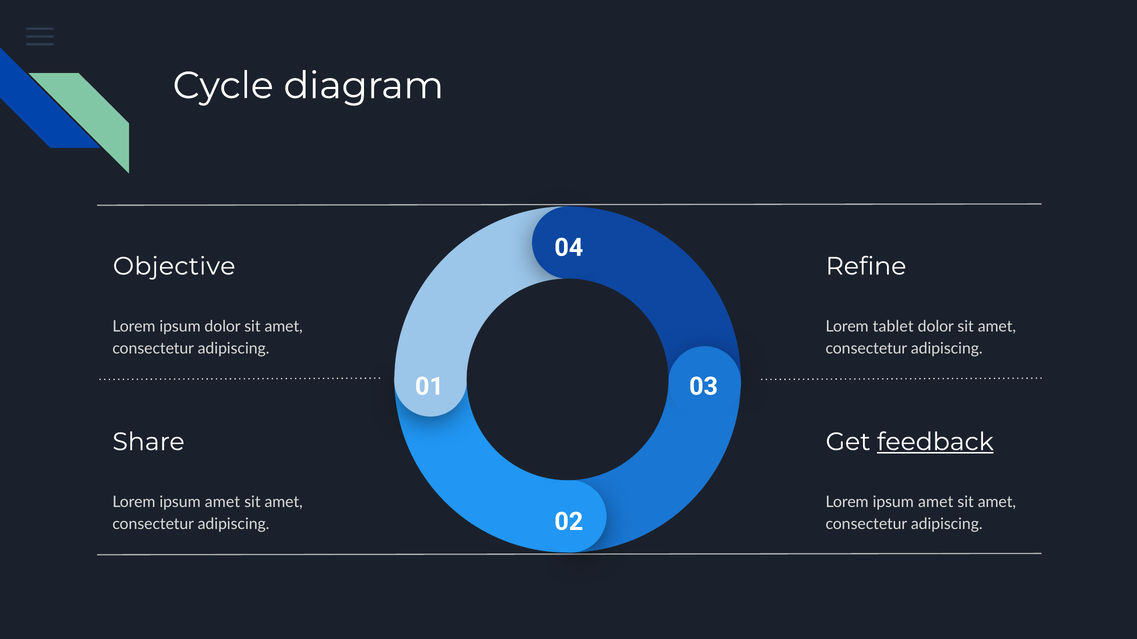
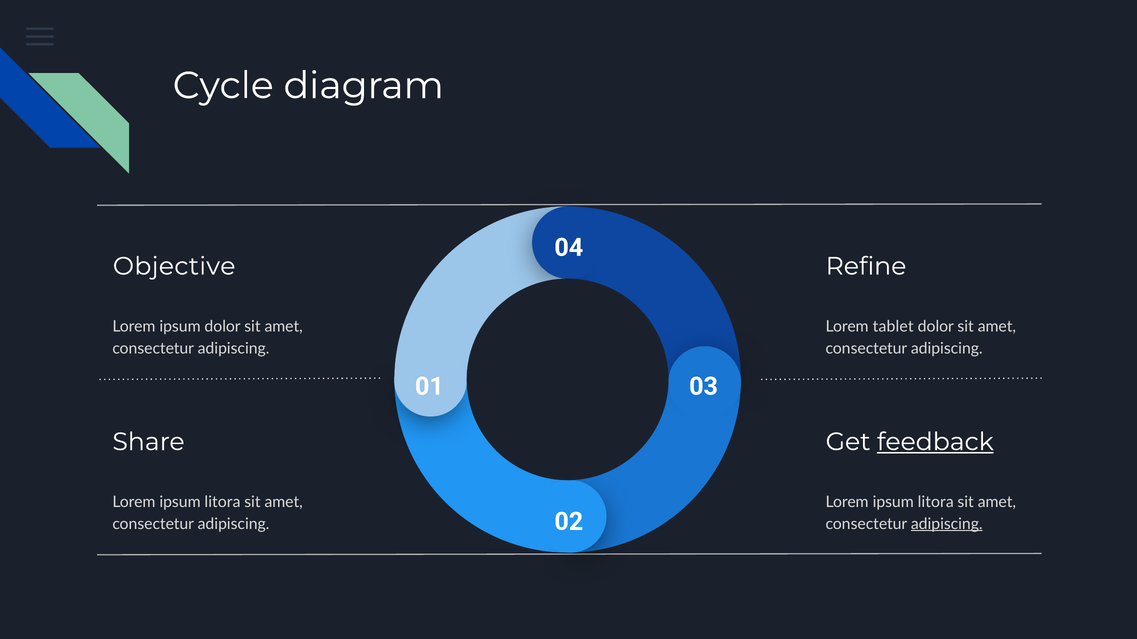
amet: amet -> litora (222, 503)
amet: amet -> litora (936, 503)
adipiscing underline: none -> present (947, 524)
